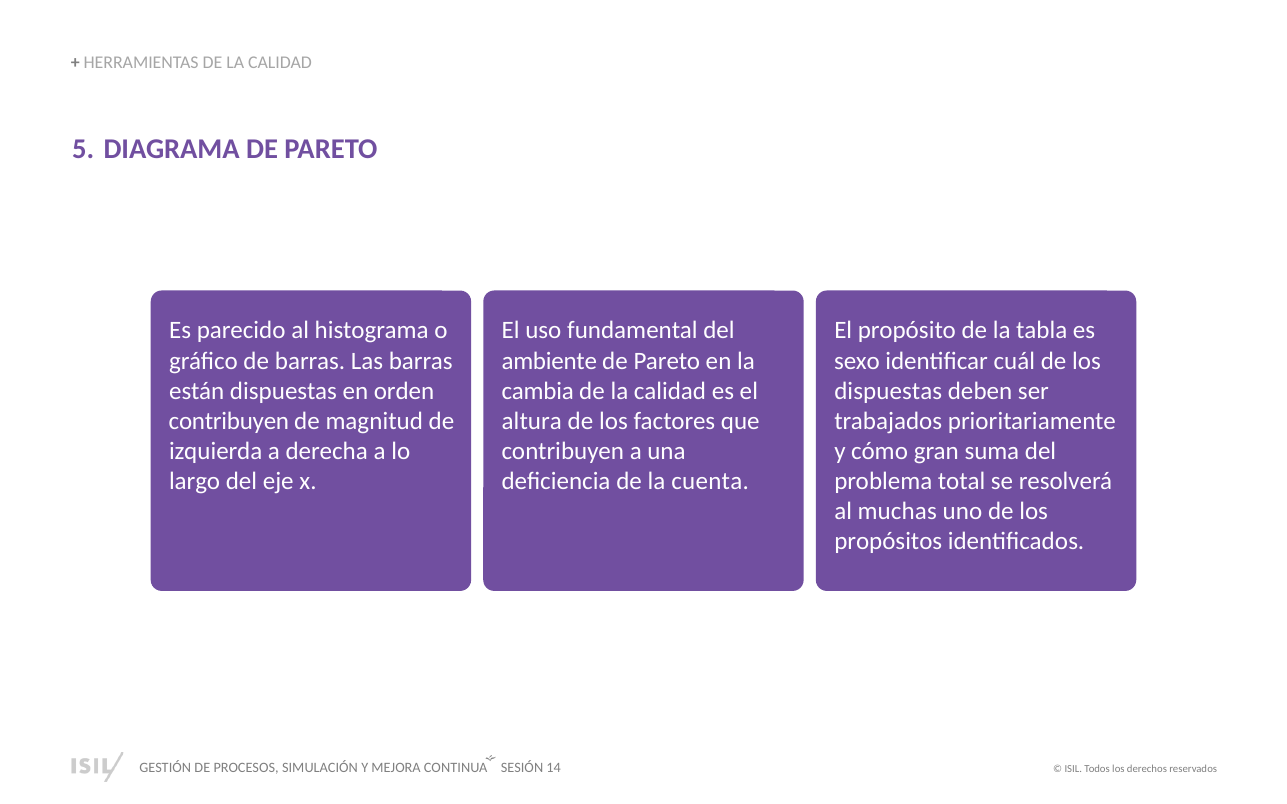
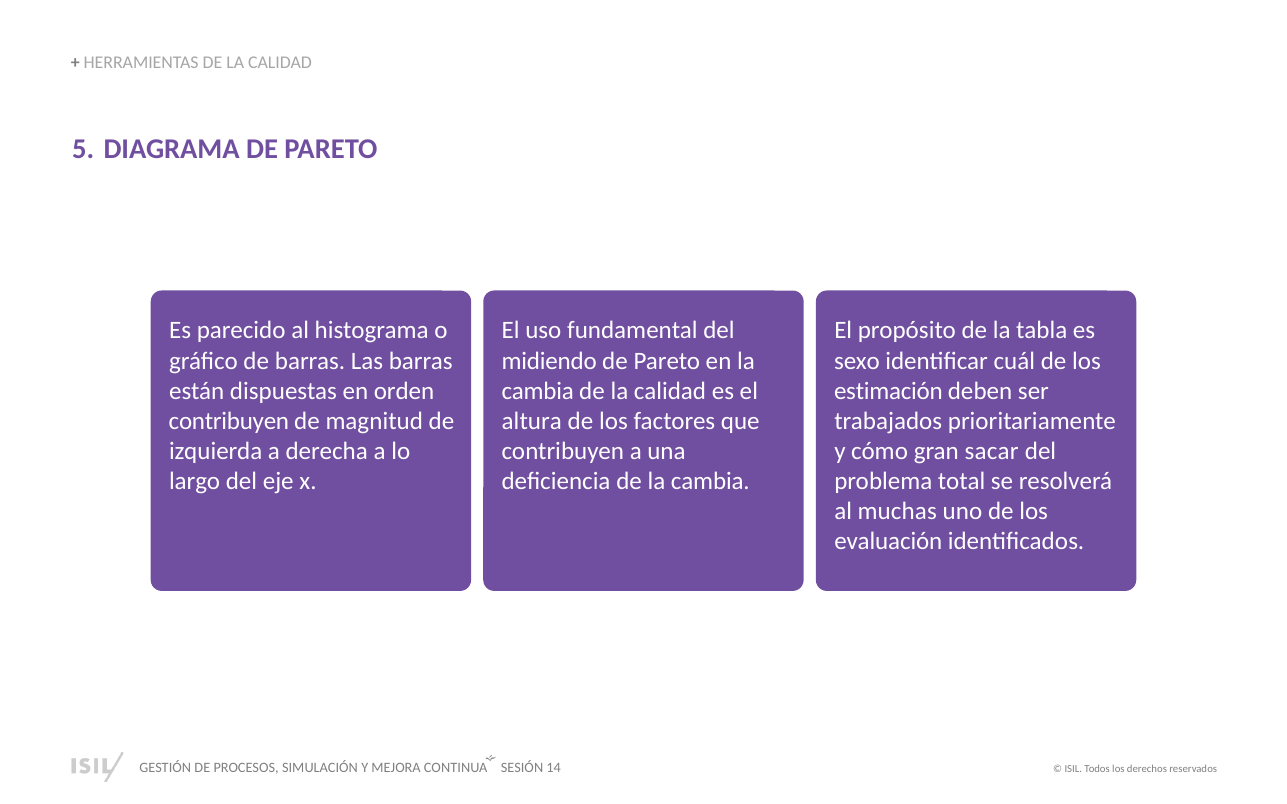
ambiente: ambiente -> midiendo (549, 361)
dispuestas: dispuestas -> estimación (888, 391)
suma: suma -> sacar (992, 451)
de la cuenta: cuenta -> cambia (710, 481)
propósitos: propósitos -> evaluación (888, 541)
